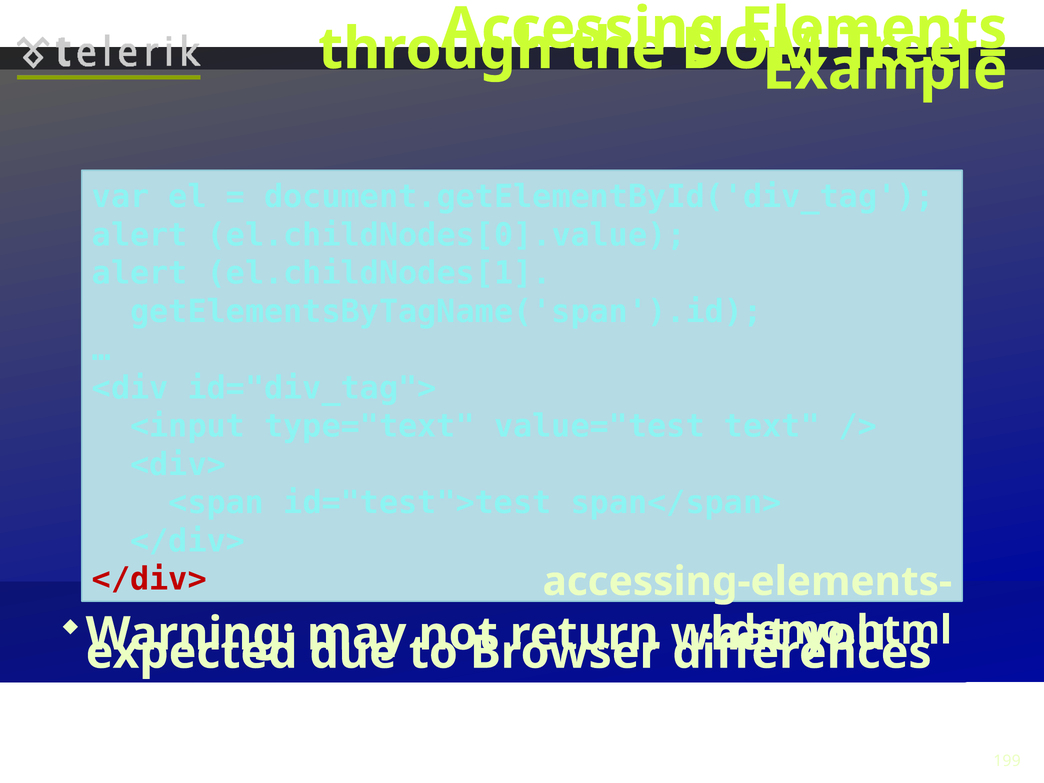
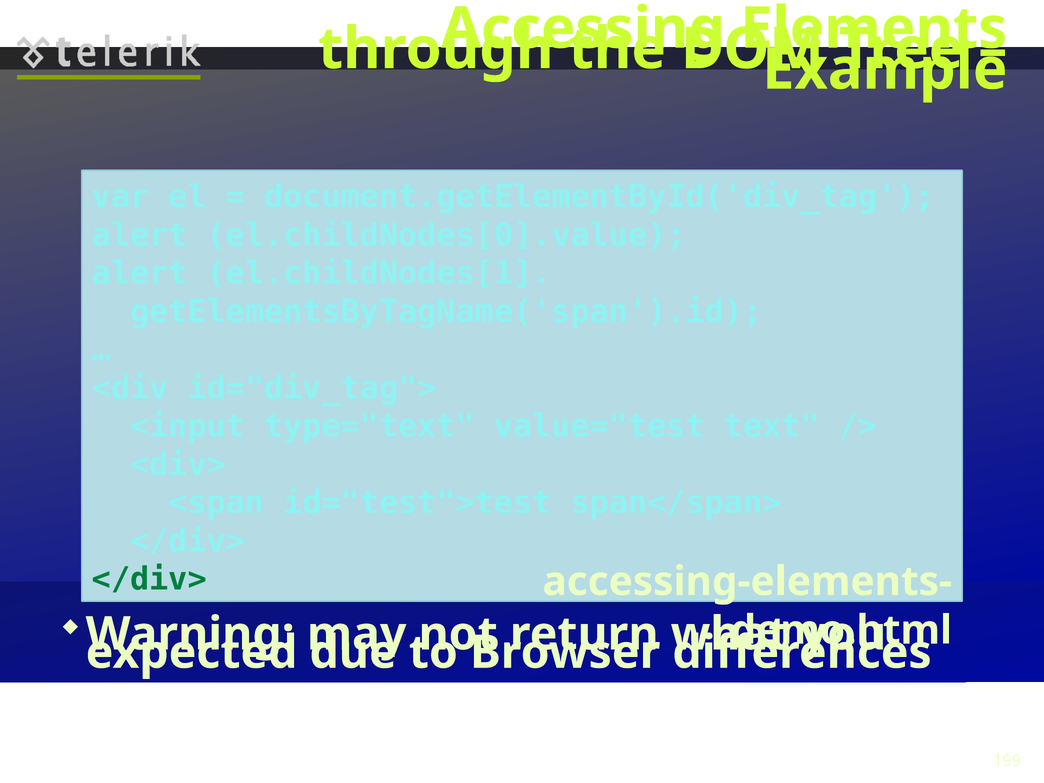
</div> colour: red -> green (149, 579)
